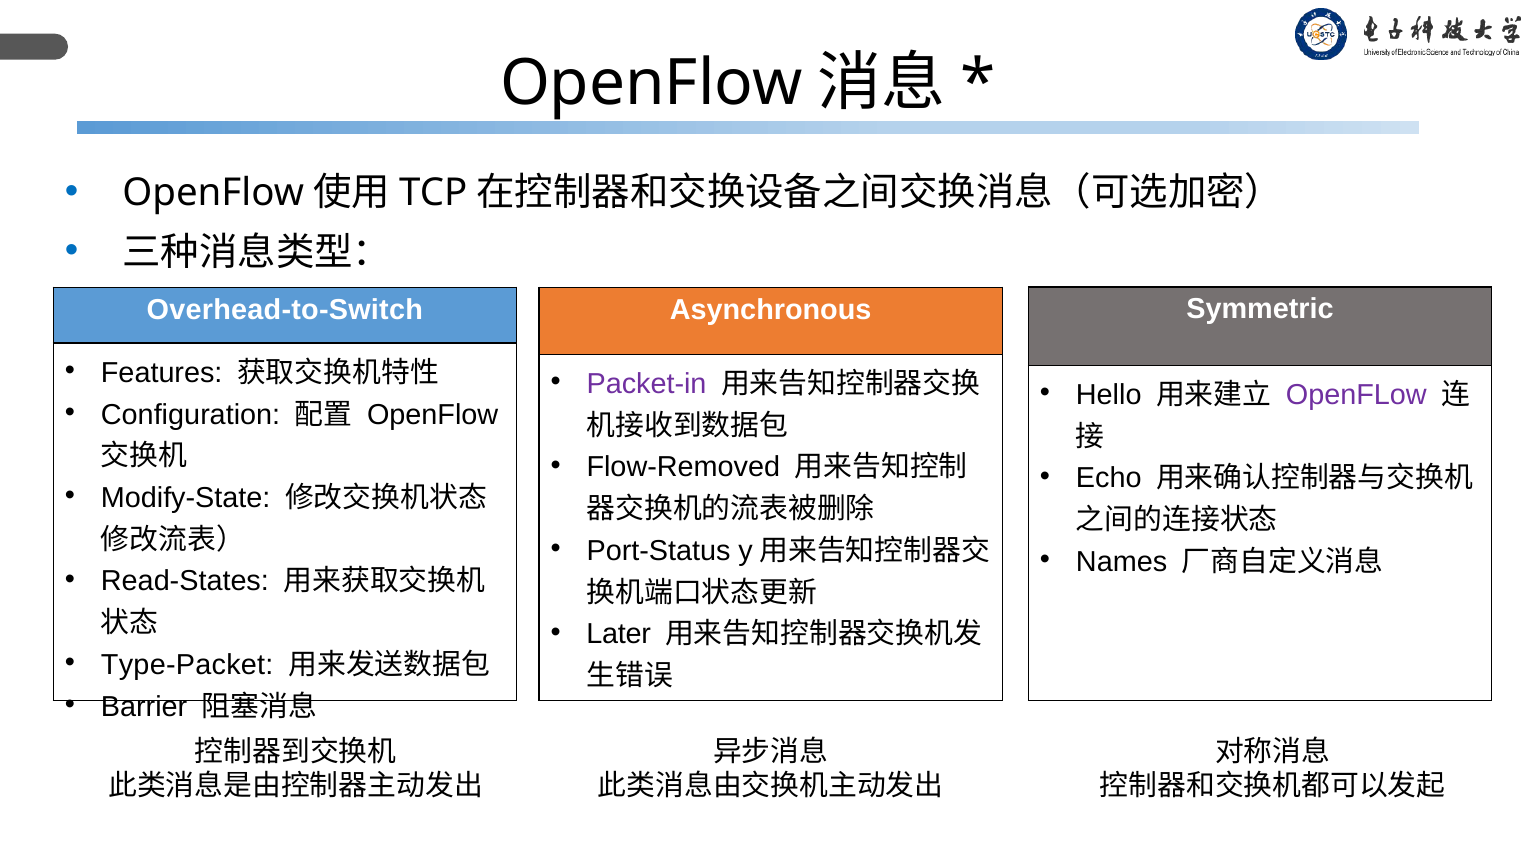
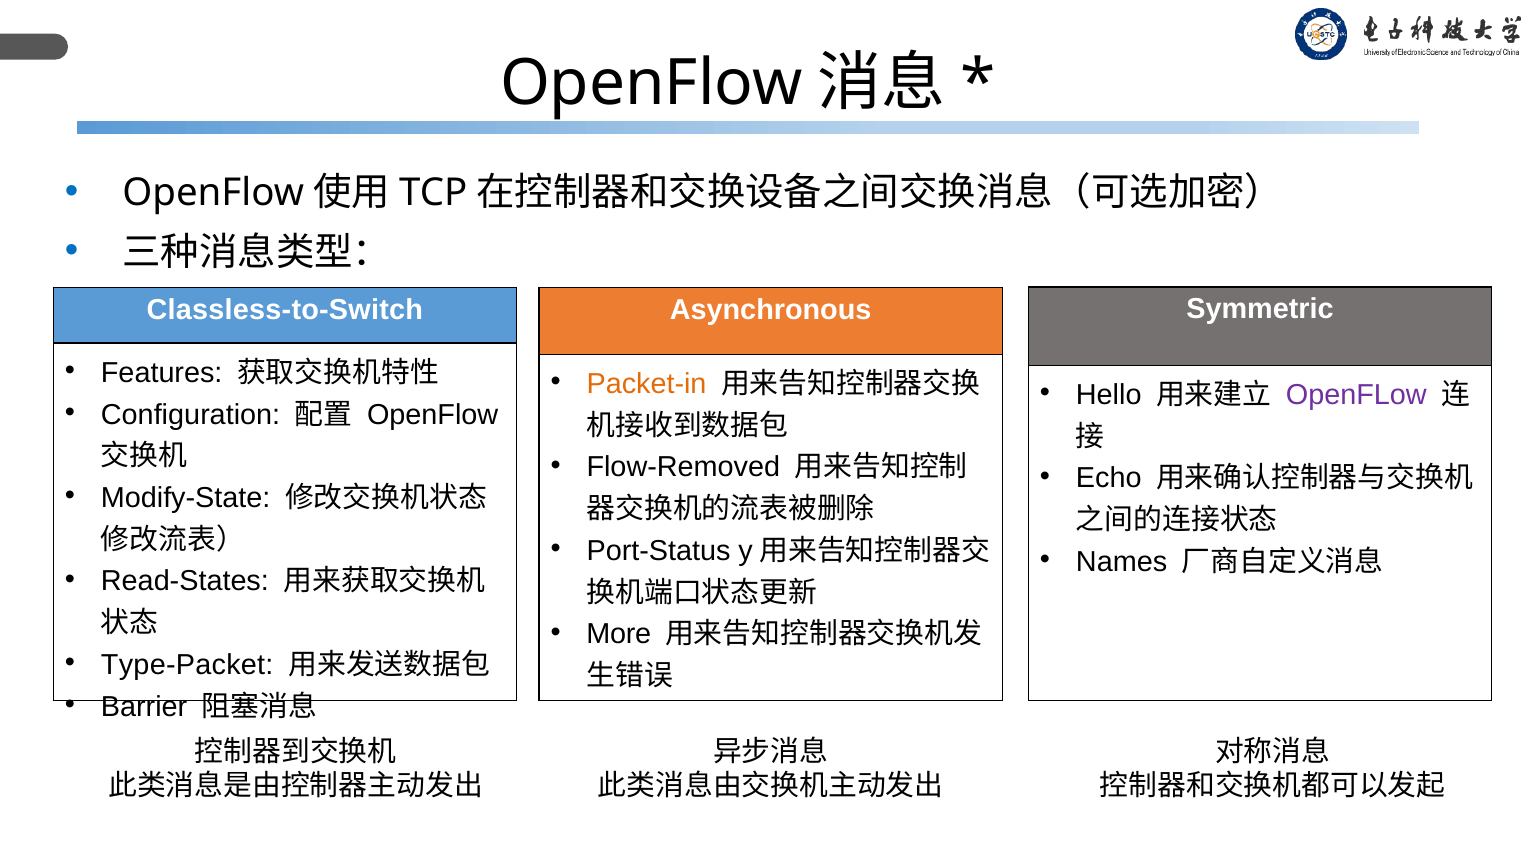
Overhead-to-Switch: Overhead-to-Switch -> Classless-to-Switch (285, 309)
Packet-in colour: purple -> orange (647, 384)
Later: Later -> More (619, 634)
